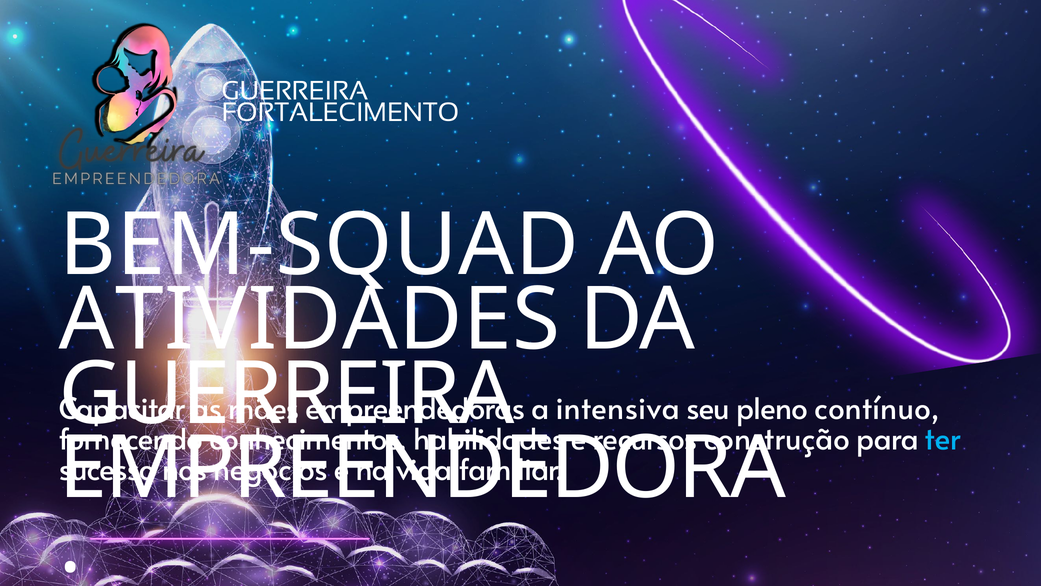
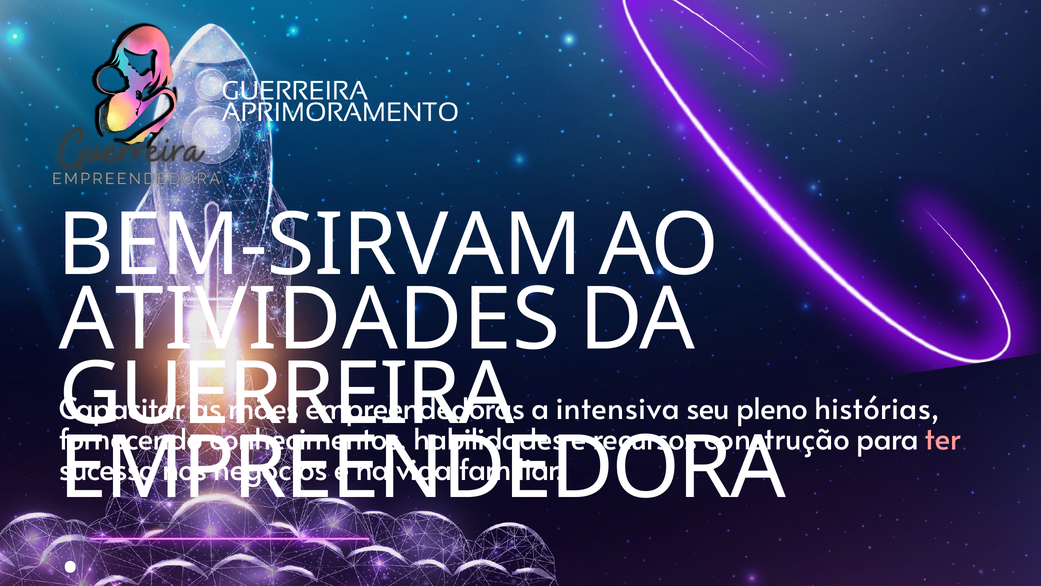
FORTALECIMENTO: FORTALECIMENTO -> APRIMORAMENTO (340, 113)
BEM-SQUAD: BEM-SQUAD -> BEM-SIRVAM (320, 245)
contínuo: contínuo -> histórias (877, 409)
ter colour: light blue -> pink (943, 440)
